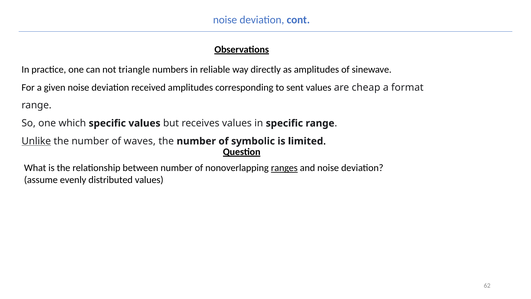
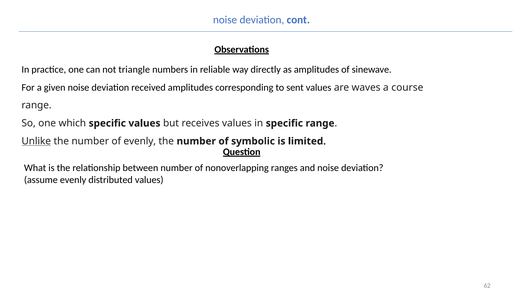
cheap: cheap -> waves (366, 87)
format: format -> course (407, 87)
of waves: waves -> evenly (140, 141)
ranges underline: present -> none (284, 168)
